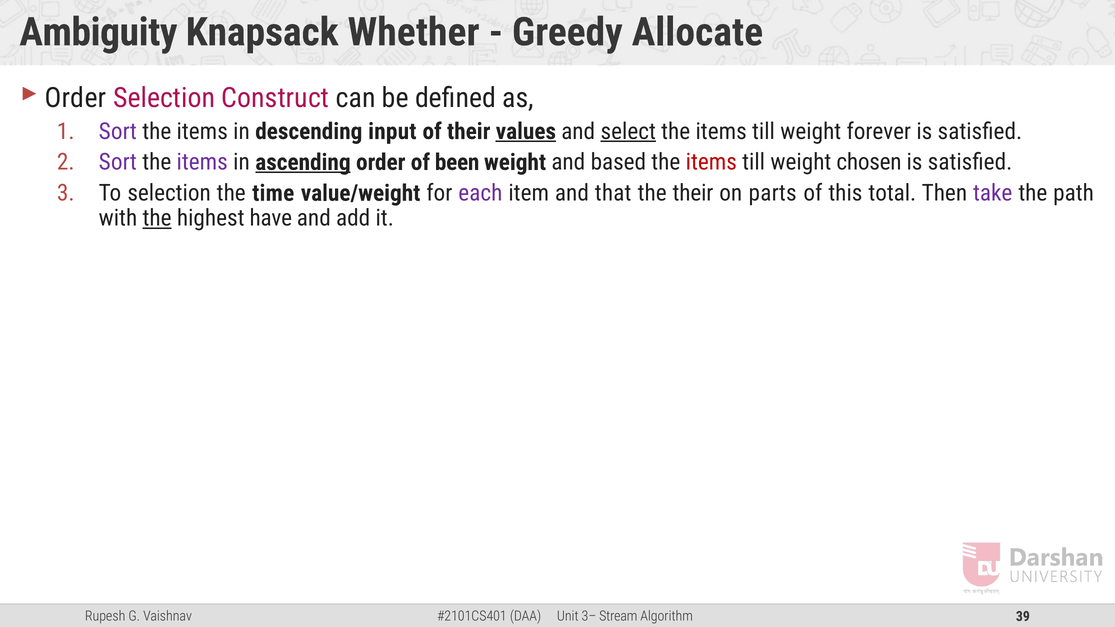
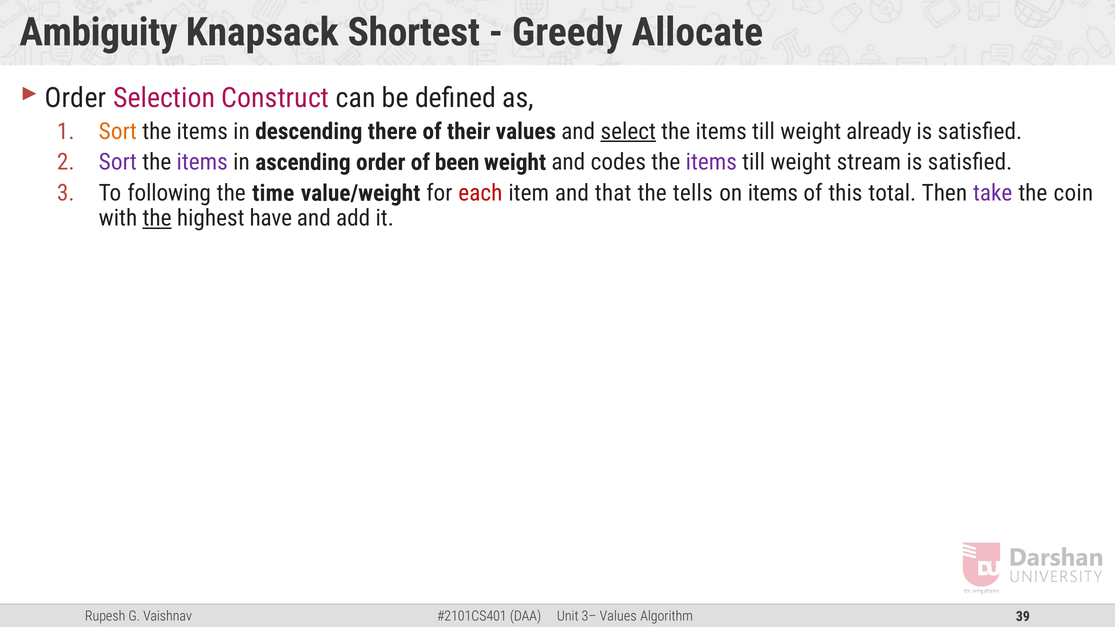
Whether: Whether -> Shortest (414, 32)
Sort colour: purple -> orange (118, 131)
input: input -> there (392, 131)
values underline: present -> none (526, 131)
forever: forever -> already (879, 131)
ascending underline: present -> none (303, 162)
based: based -> codes (618, 162)
items colour: red -> purple (711, 162)
chosen: chosen -> stream (869, 162)
To selection: selection -> following (169, 193)
each colour: purple -> red (480, 193)
the their: their -> tells (693, 193)
on parts: parts -> items (773, 193)
path: path -> coin (1073, 193)
Stream: Stream -> Values (618, 616)
